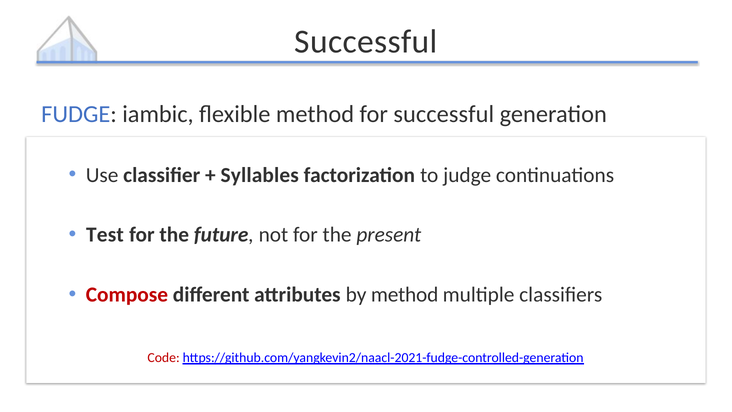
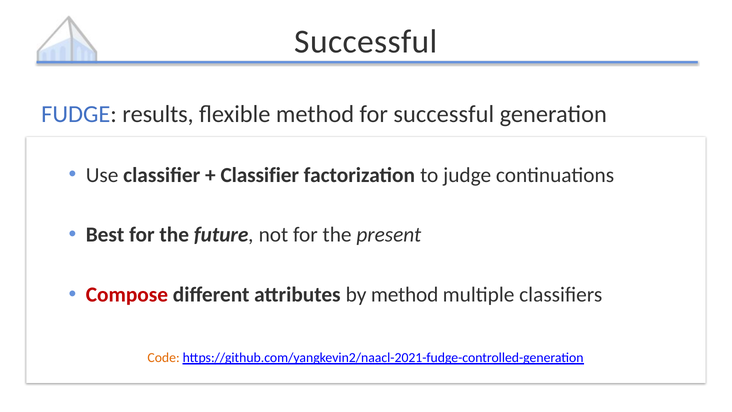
iambic: iambic -> results (158, 114)
Syllables: Syllables -> Classifier (260, 175)
Test: Test -> Best (105, 235)
Code colour: red -> orange (164, 358)
